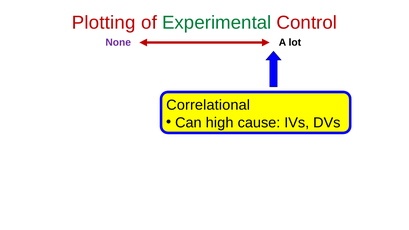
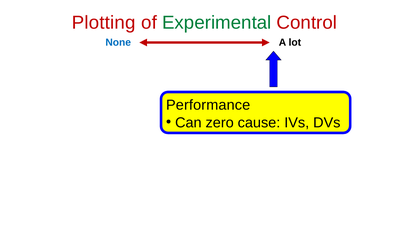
None colour: purple -> blue (118, 42)
Correlational: Correlational -> Performance (208, 105)
high: high -> zero (220, 123)
